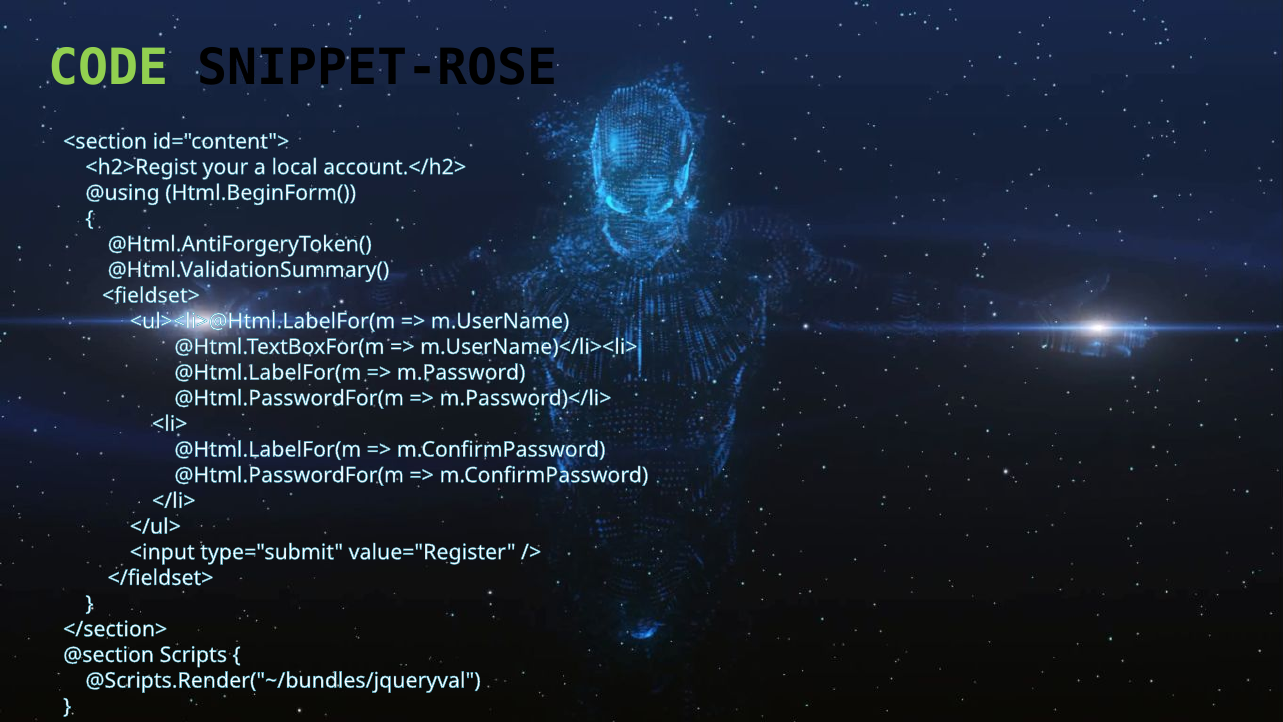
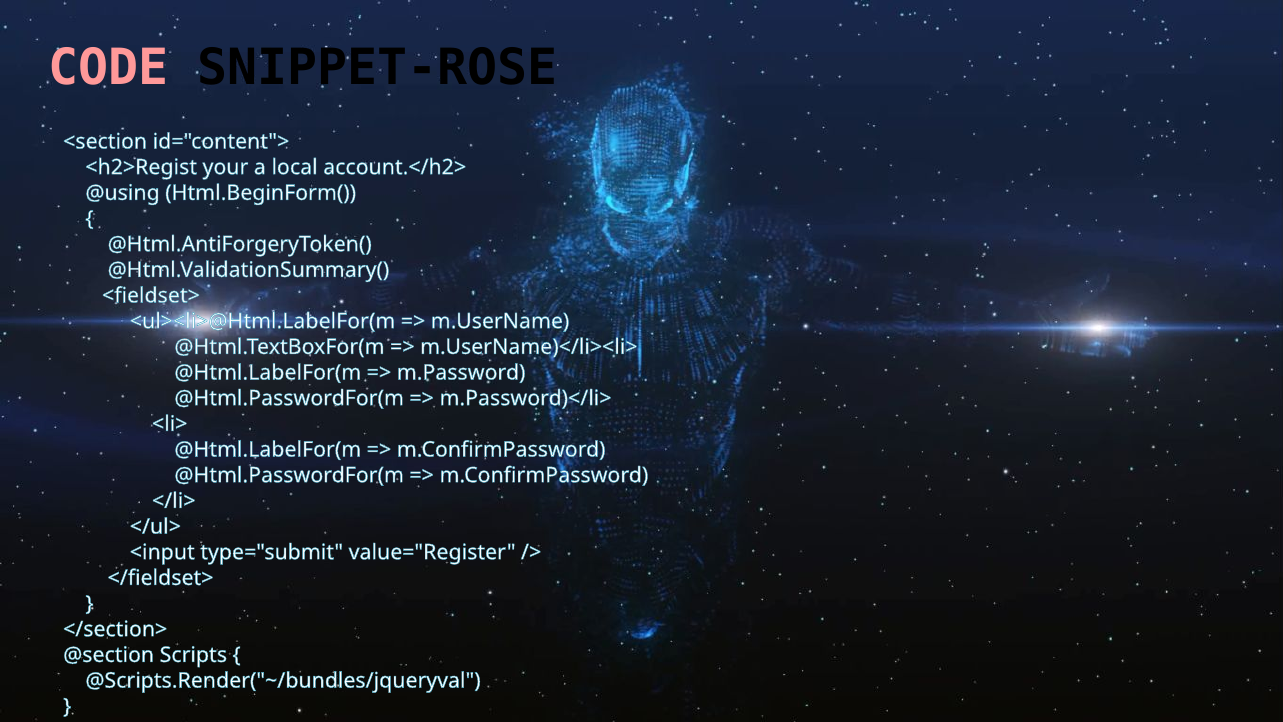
CODE colour: light green -> pink (108, 68)
